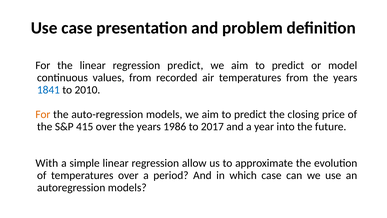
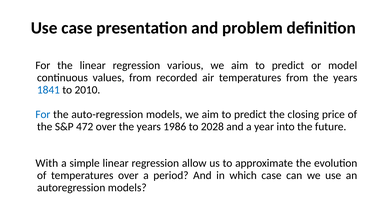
regression predict: predict -> various (185, 65)
For colour: orange -> blue (43, 114)
415: 415 -> 472 (85, 126)
2017: 2017 -> 2028 (212, 126)
